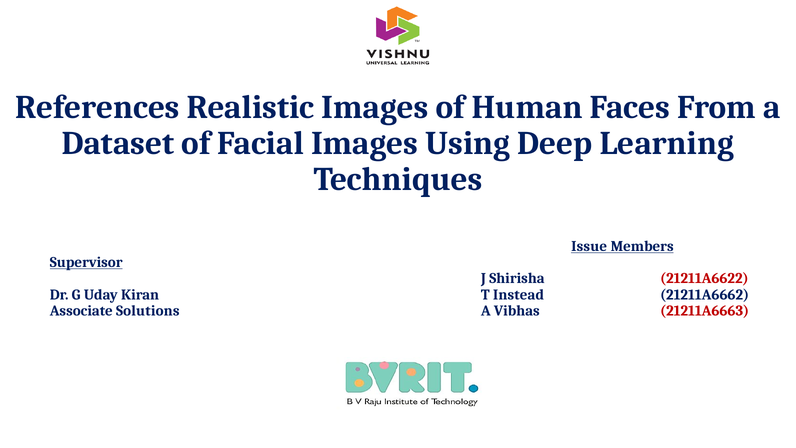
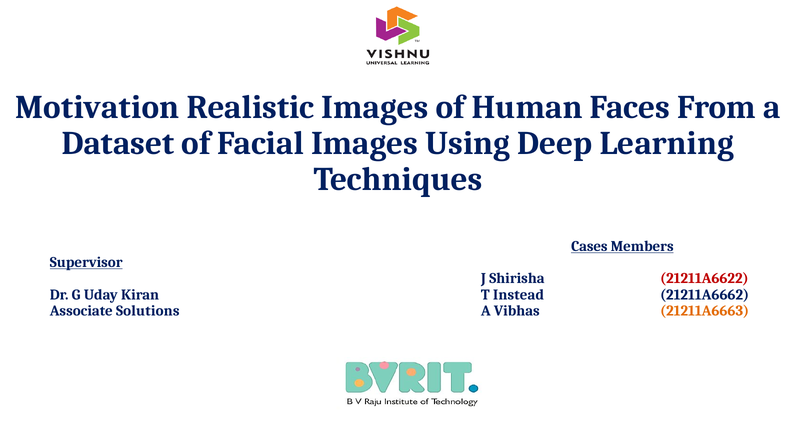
References: References -> Motivation (97, 107)
Issue: Issue -> Cases (589, 246)
21211A6663 colour: red -> orange (705, 311)
